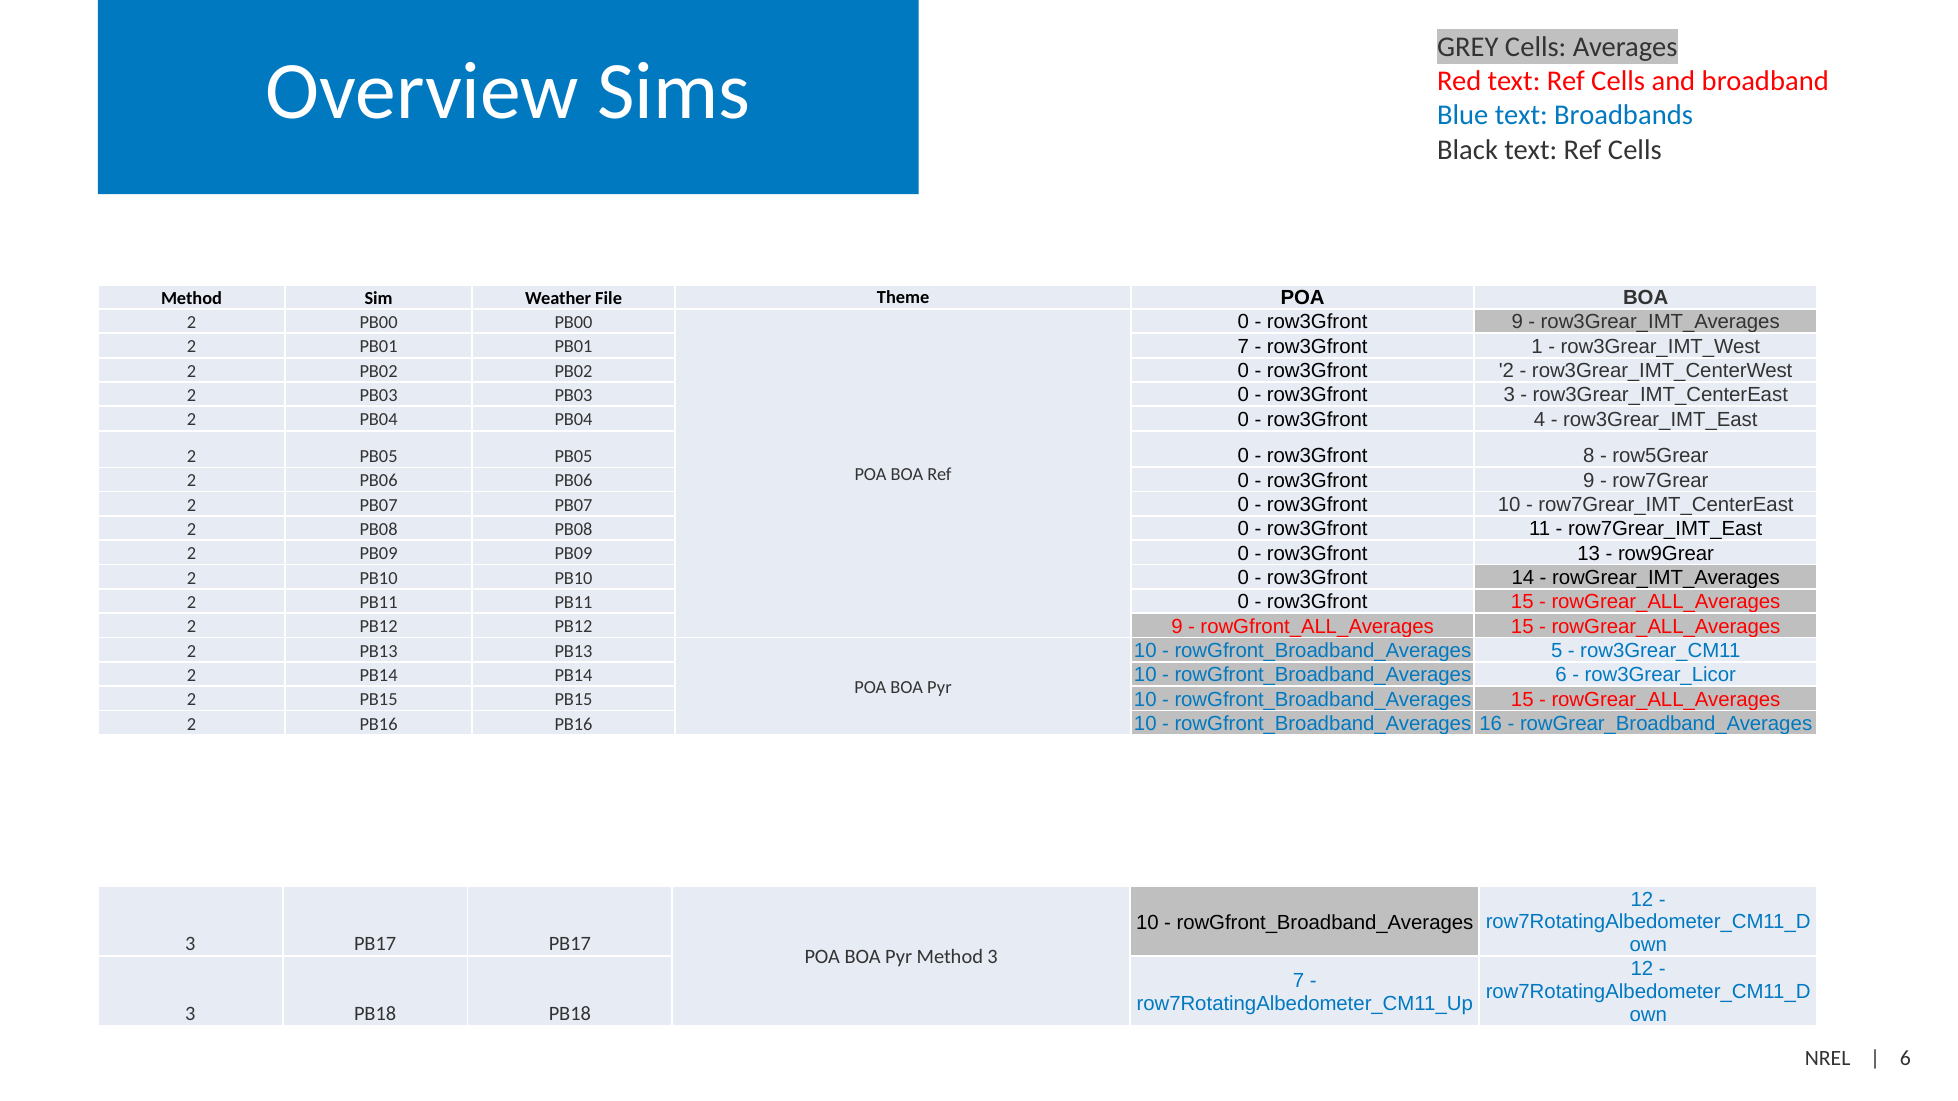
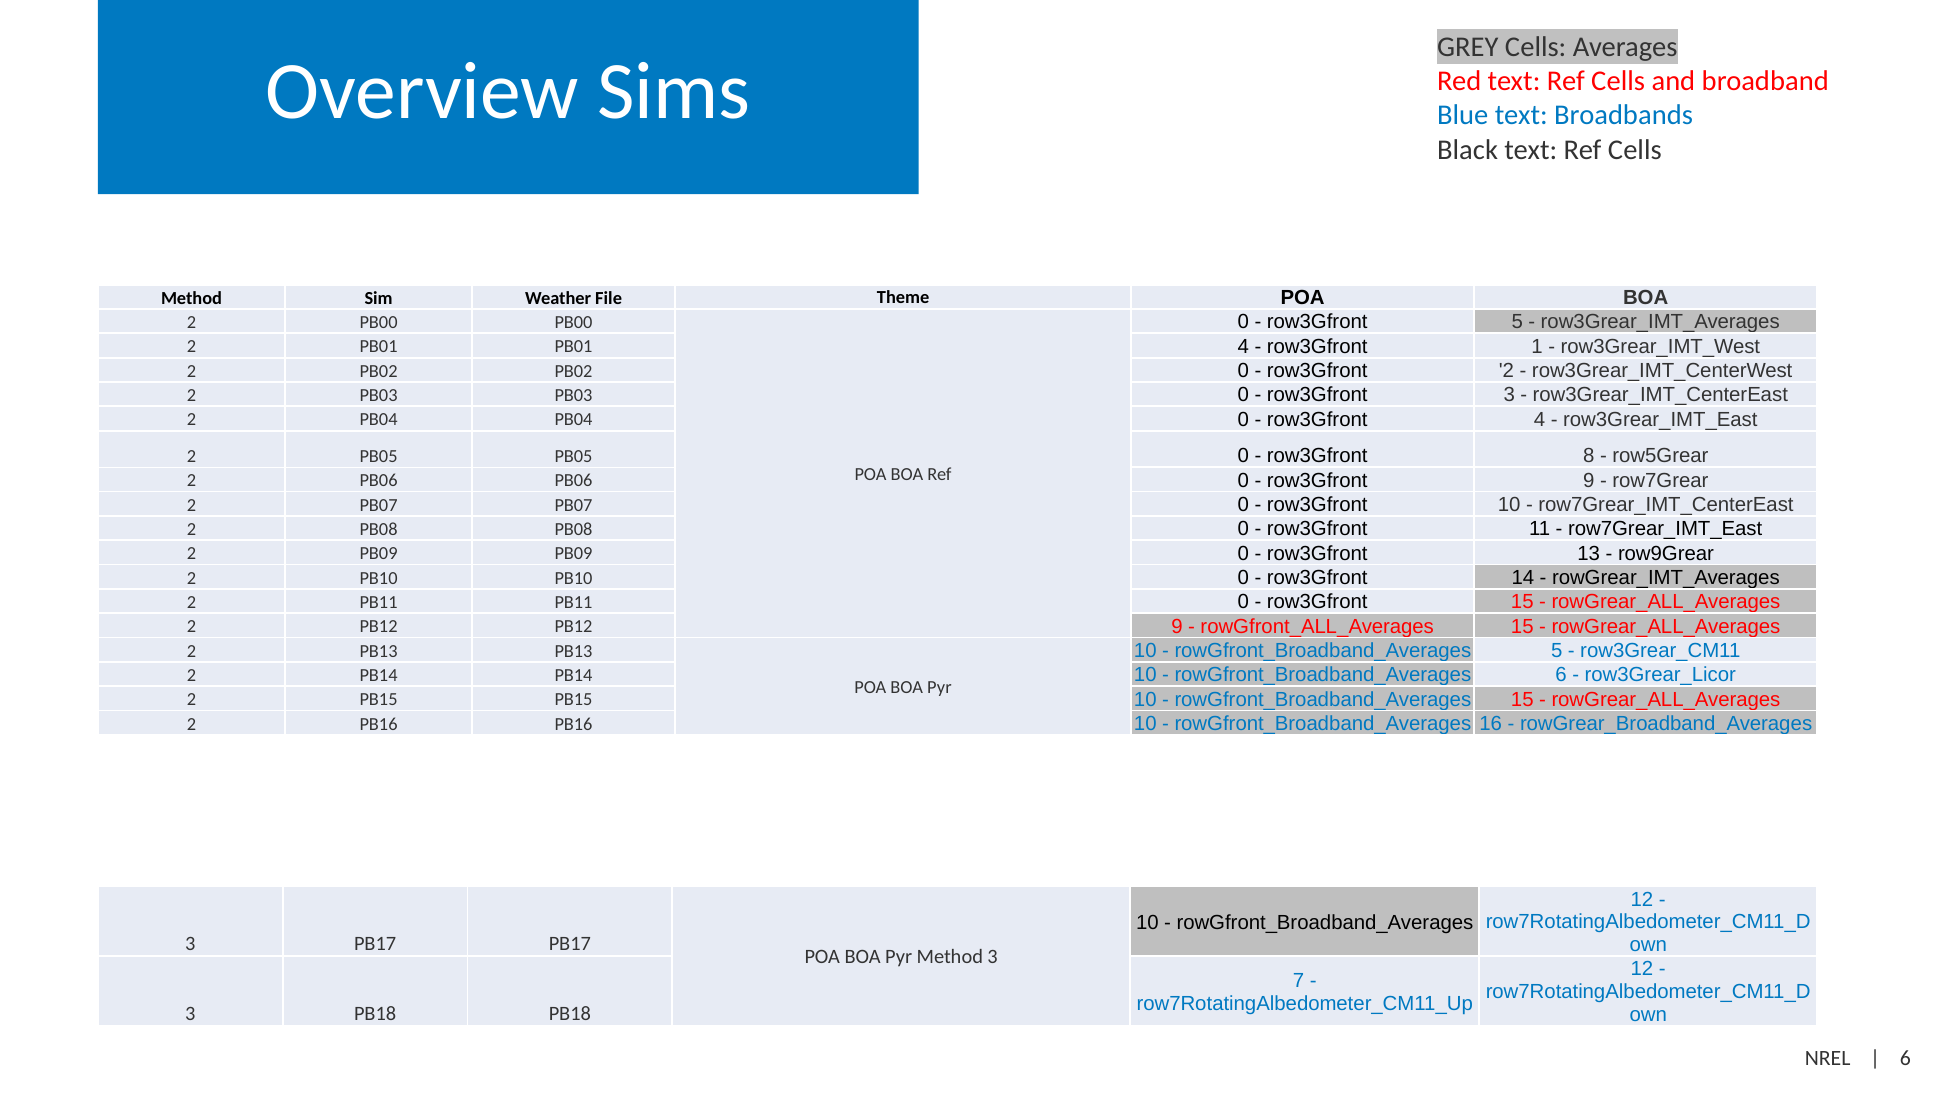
9: 9 -> 5 (1517, 322)
PB01 7: 7 -> 4 (1243, 347)
